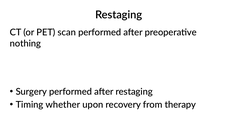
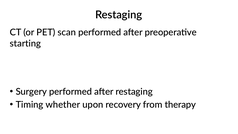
nothing: nothing -> starting (25, 44)
